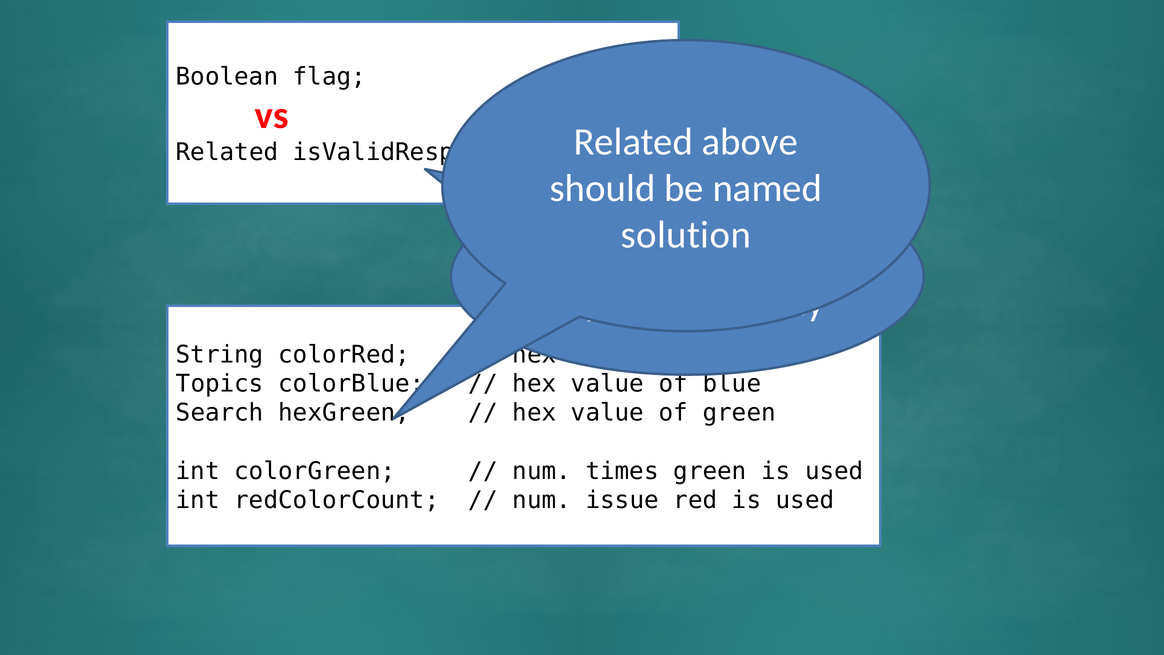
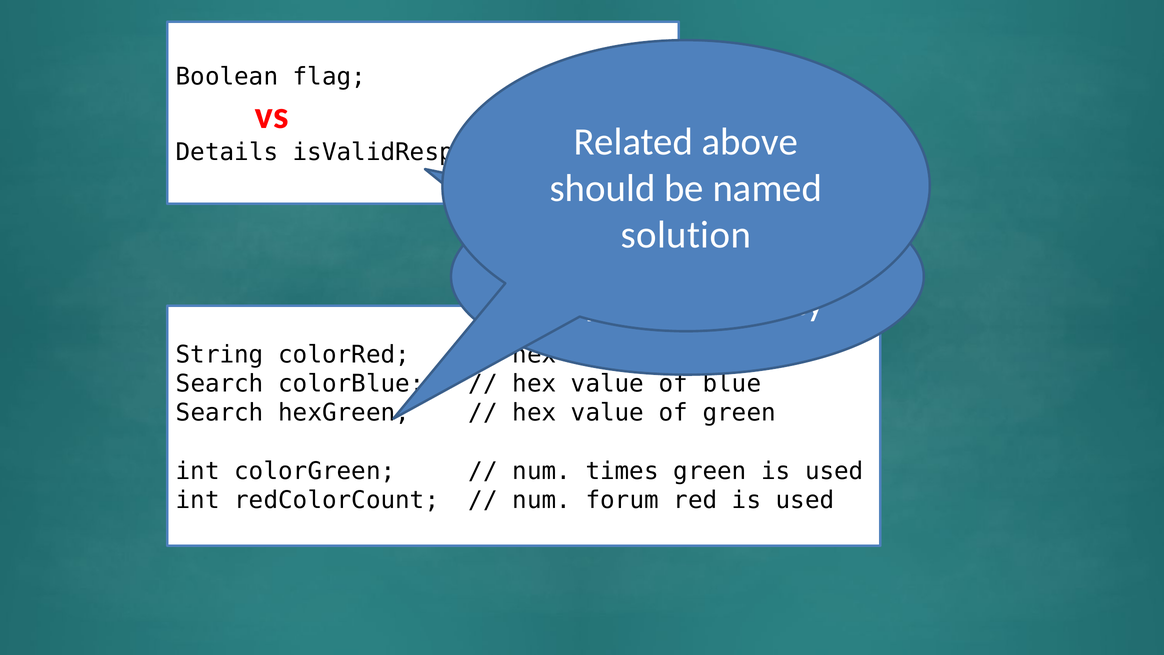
Related: Related -> Details (227, 152)
Topics: Topics -> Search (220, 384)
issue: issue -> forum (622, 500)
